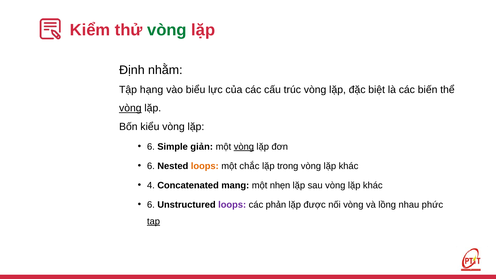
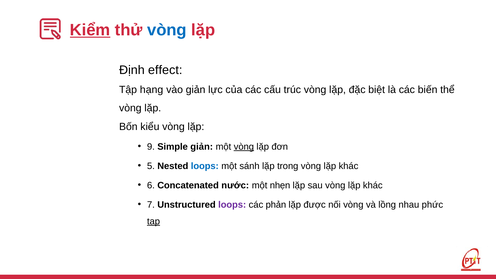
Kiểm underline: none -> present (90, 30)
vòng colour: green -> blue (167, 30)
nhằm: nhằm -> effect (165, 70)
vào biểu: biểu -> giản (196, 90)
vòng underline: present -> none (130, 108)
6: 6 -> 9 (151, 147)
6: 6 -> 5 (151, 166)
loops colour: orange -> blue (205, 166)
chắc: chắc -> sánh (249, 166)
4: 4 -> 6 (151, 185)
mang: mang -> nước (235, 185)
6: 6 -> 7 (151, 205)
